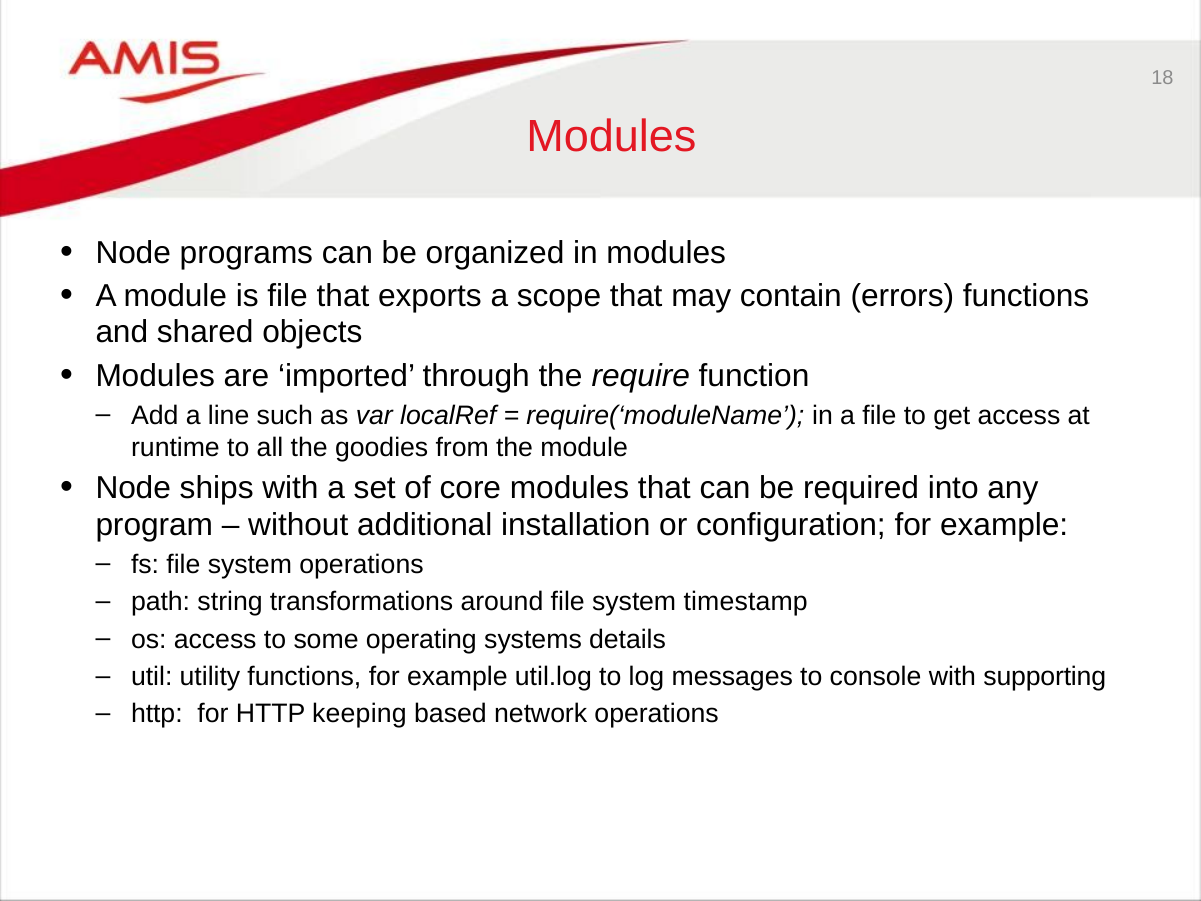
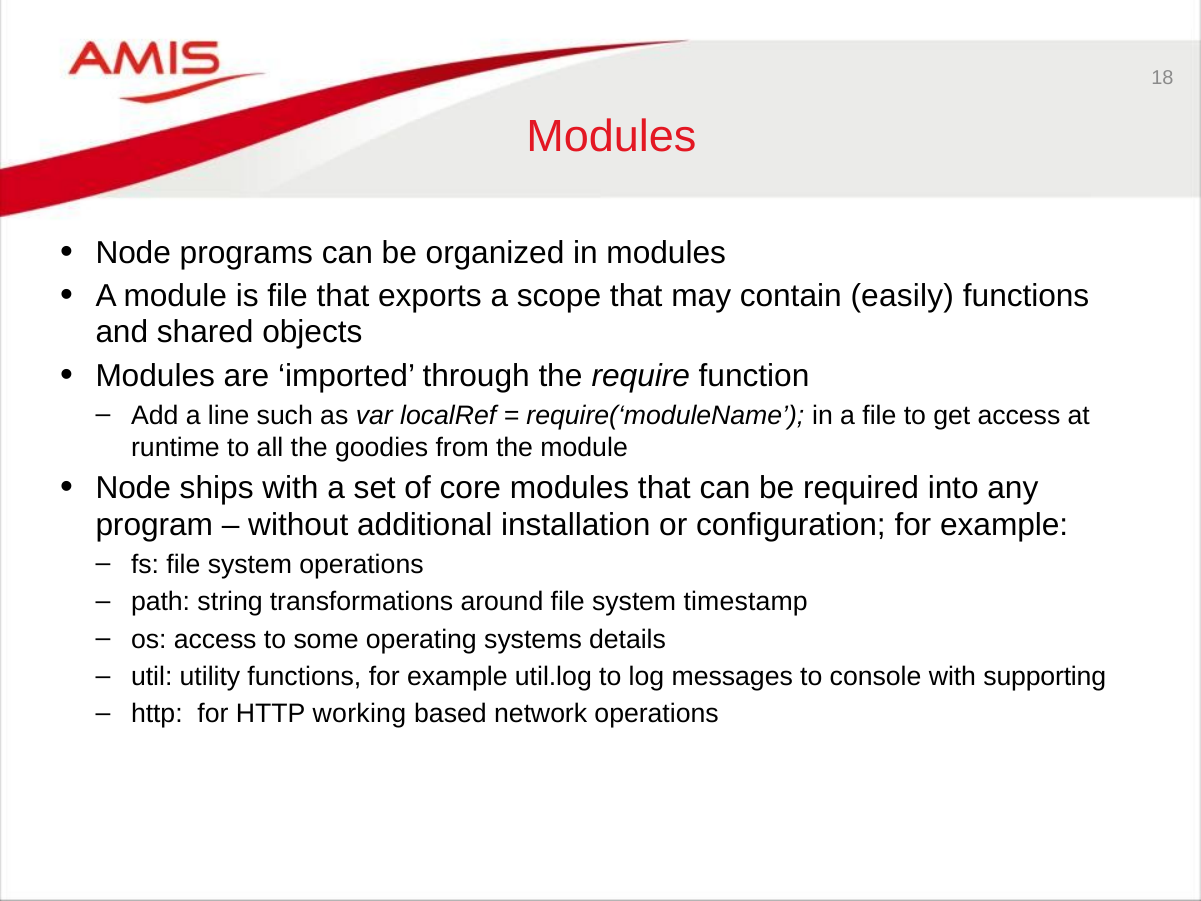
errors: errors -> easily (902, 296)
keeping: keeping -> working (359, 714)
